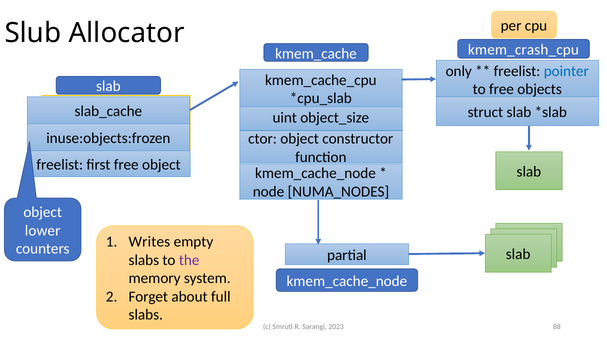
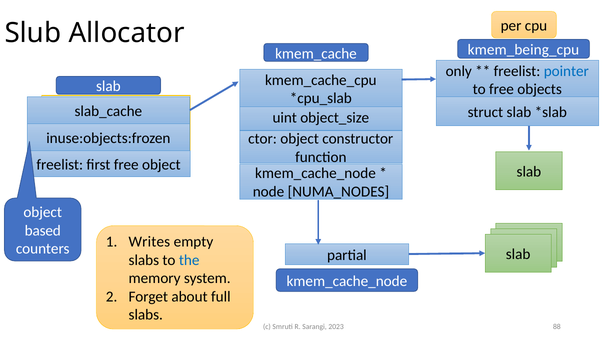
kmem_crash_cpu: kmem_crash_cpu -> kmem_being_cpu (523, 50)
lower: lower -> based (43, 230)
the colour: purple -> blue (189, 260)
